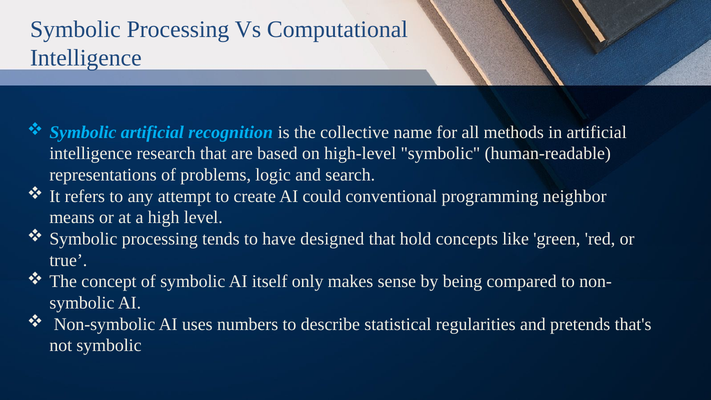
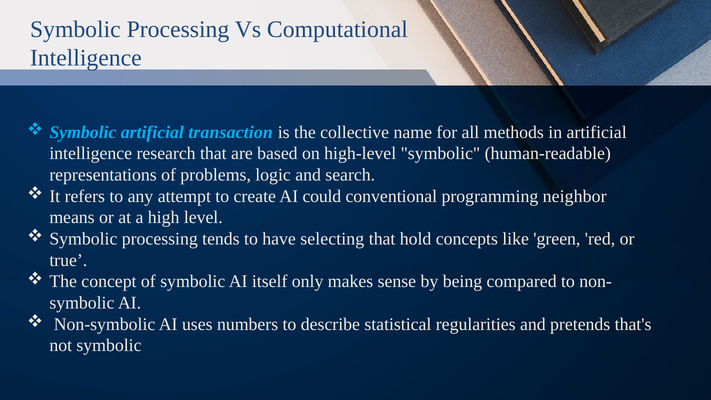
recognition: recognition -> transaction (231, 132)
designed: designed -> selecting (332, 239)
